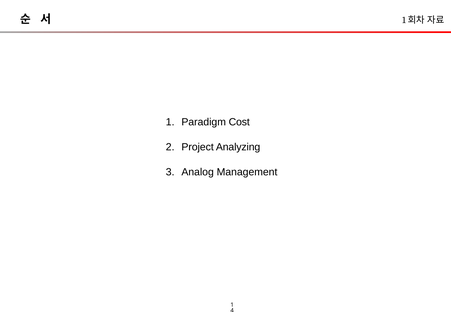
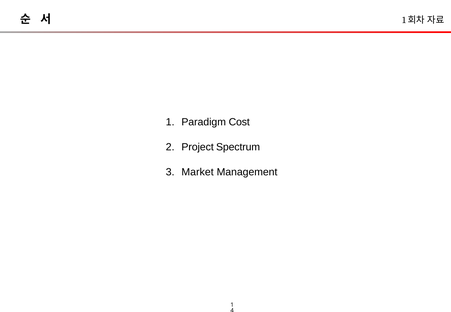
Analyzing: Analyzing -> Spectrum (238, 147)
Analog: Analog -> Market (198, 172)
